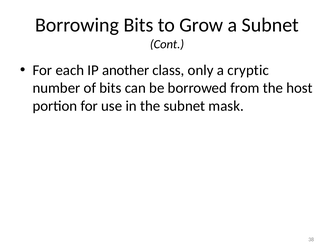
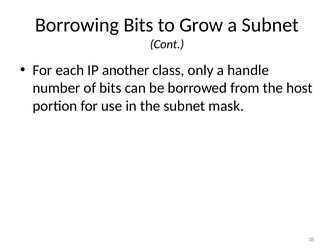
cryptic: cryptic -> handle (248, 70)
